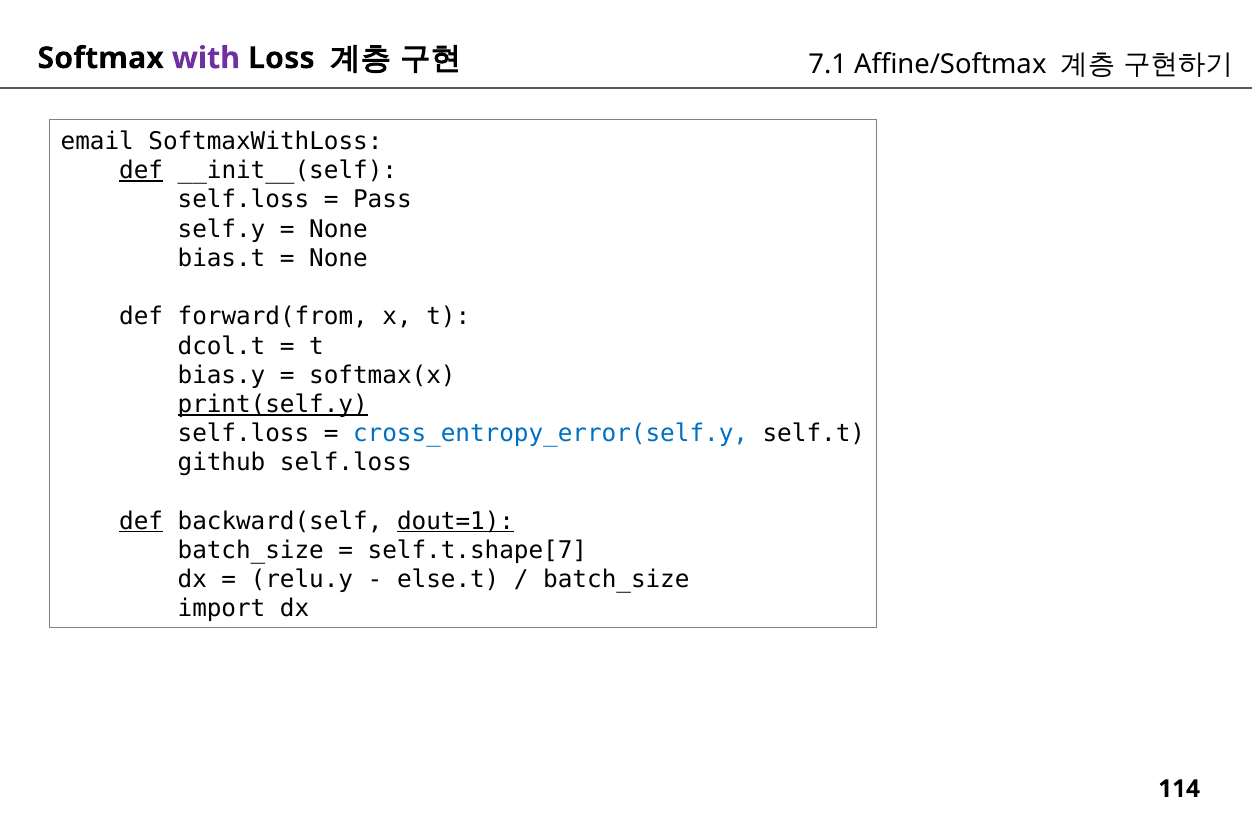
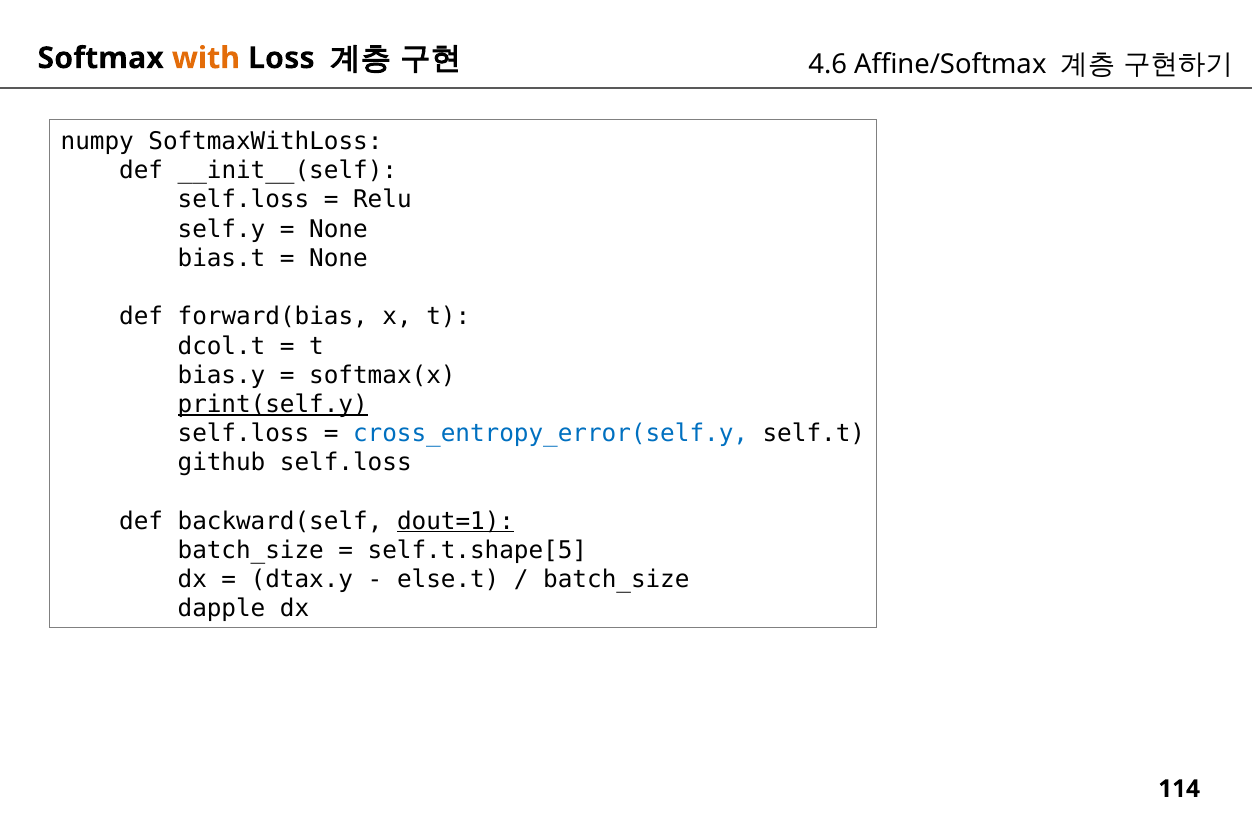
with colour: purple -> orange (206, 58)
7.1: 7.1 -> 4.6 (828, 64)
email: email -> numpy (97, 142)
def underline: present -> none (141, 171)
Pass: Pass -> Relu (382, 200)
forward(from: forward(from -> forward(bias (273, 317)
def underline: present -> none (141, 522)
self.t.shape[7: self.t.shape[7 -> self.t.shape[5 (477, 551)
relu.y: relu.y -> dtax.y (302, 580)
import: import -> dapple (222, 609)
